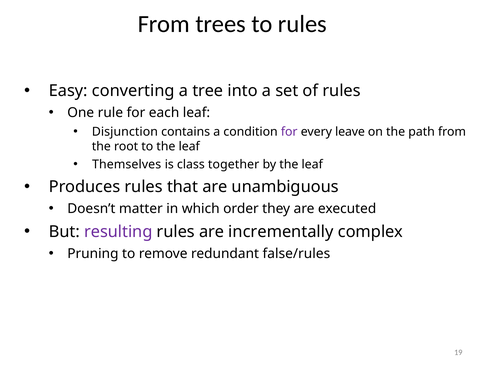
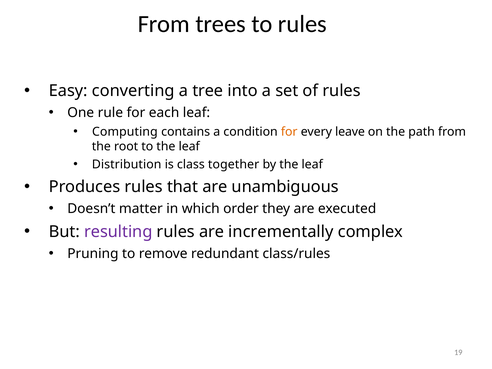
Disjunction: Disjunction -> Computing (125, 132)
for colour: purple -> orange (289, 132)
Themselves: Themselves -> Distribution (127, 165)
false/rules: false/rules -> class/rules (296, 254)
